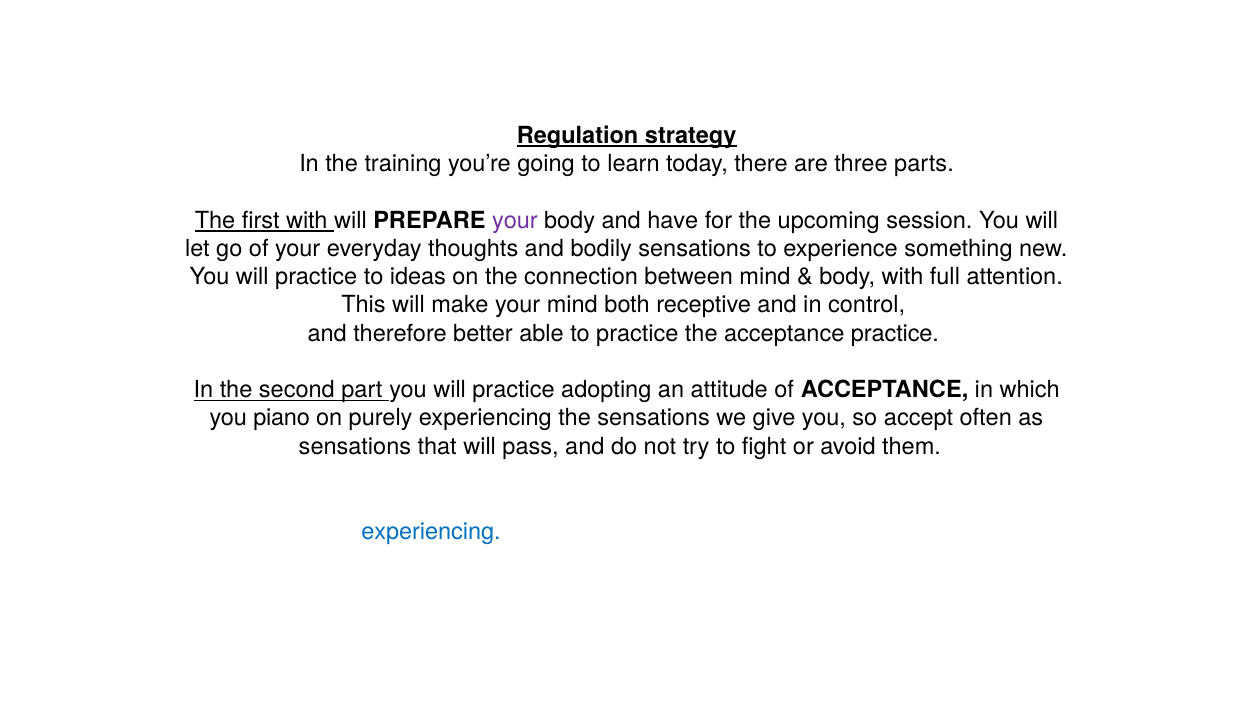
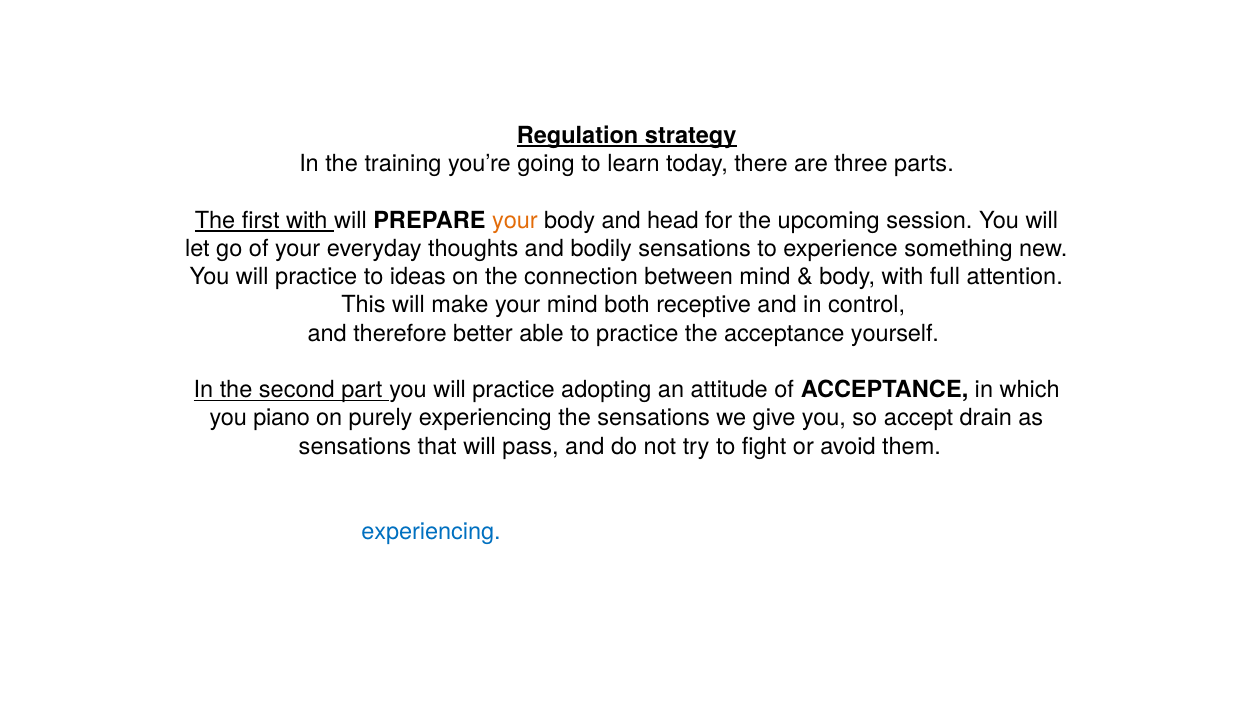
your colour: purple -> orange (515, 220)
have: have -> head (673, 220)
acceptance practice: practice -> yourself (895, 333)
often: often -> drain (986, 418)
